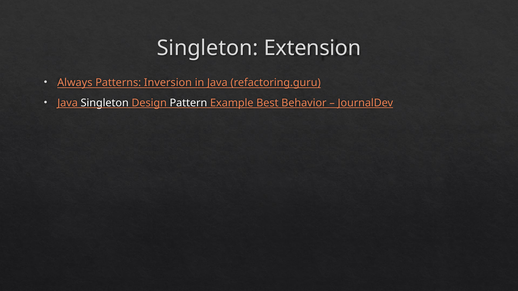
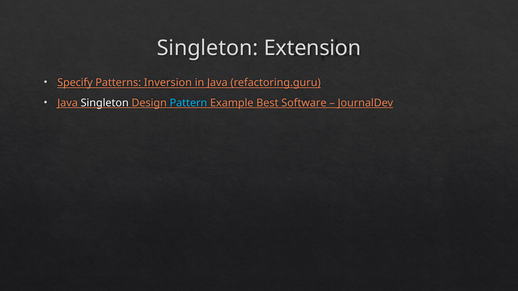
Always: Always -> Specify (75, 83)
Pattern colour: white -> light blue (188, 103)
Behavior: Behavior -> Software (304, 103)
